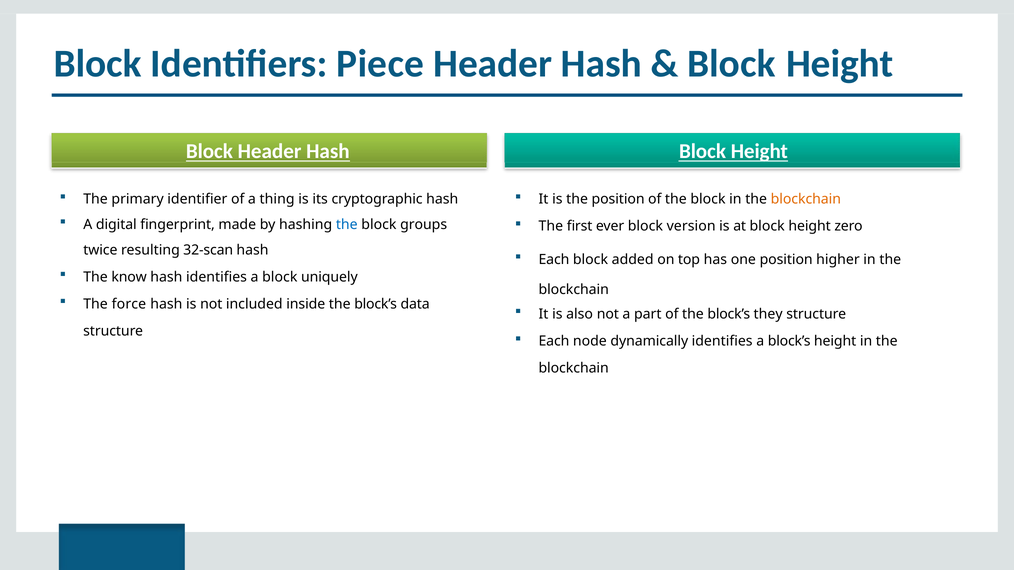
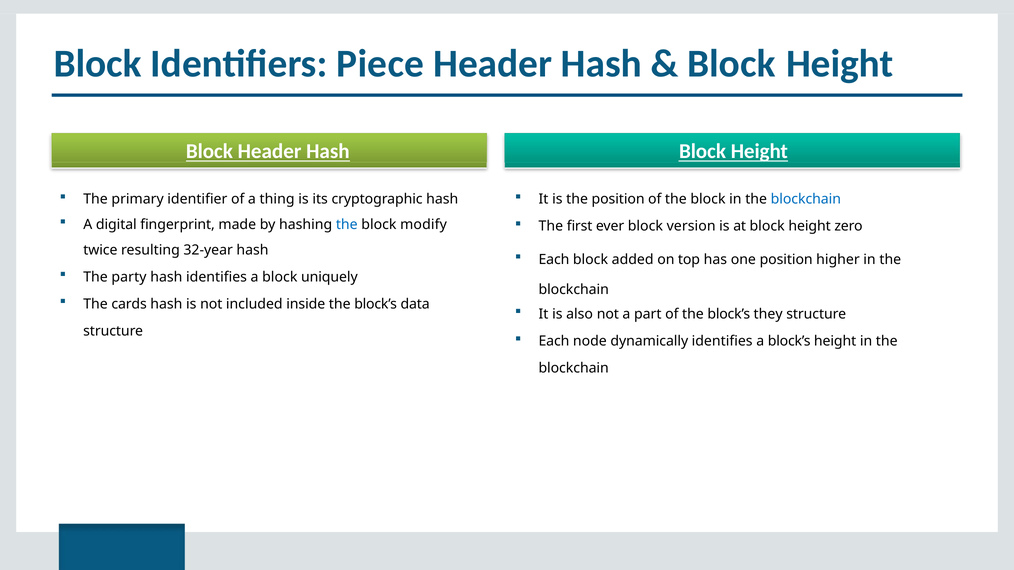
blockchain colour: orange -> blue (806, 199)
groups: groups -> modify (424, 225)
32-scan: 32-scan -> 32-year (208, 250)
know: know -> party (129, 277)
force: force -> cards (129, 304)
